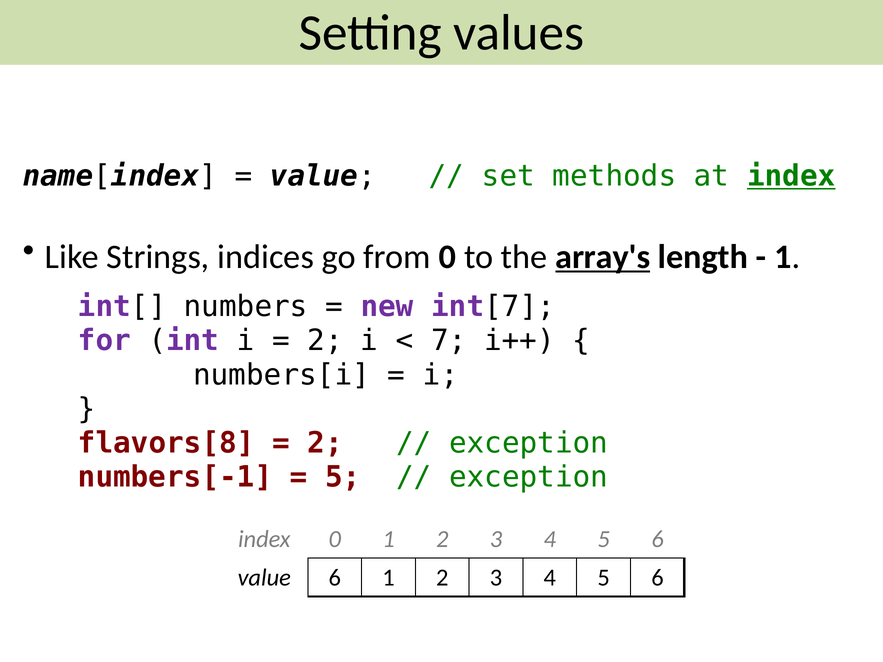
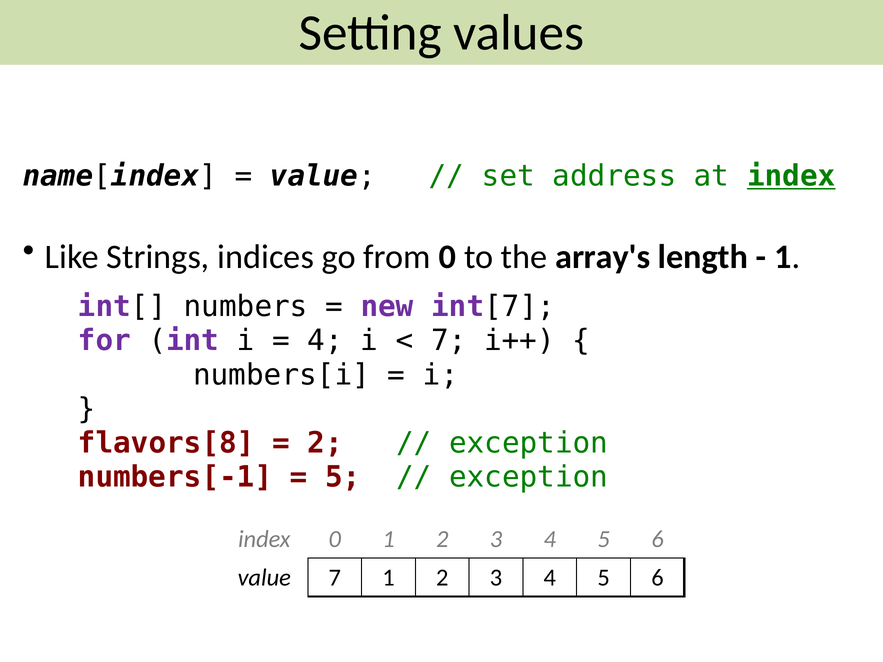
methods: methods -> address (614, 176)
array's underline: present -> none (603, 257)
2: 2 -> 4 (325, 341)
value 6: 6 -> 7 (335, 578)
